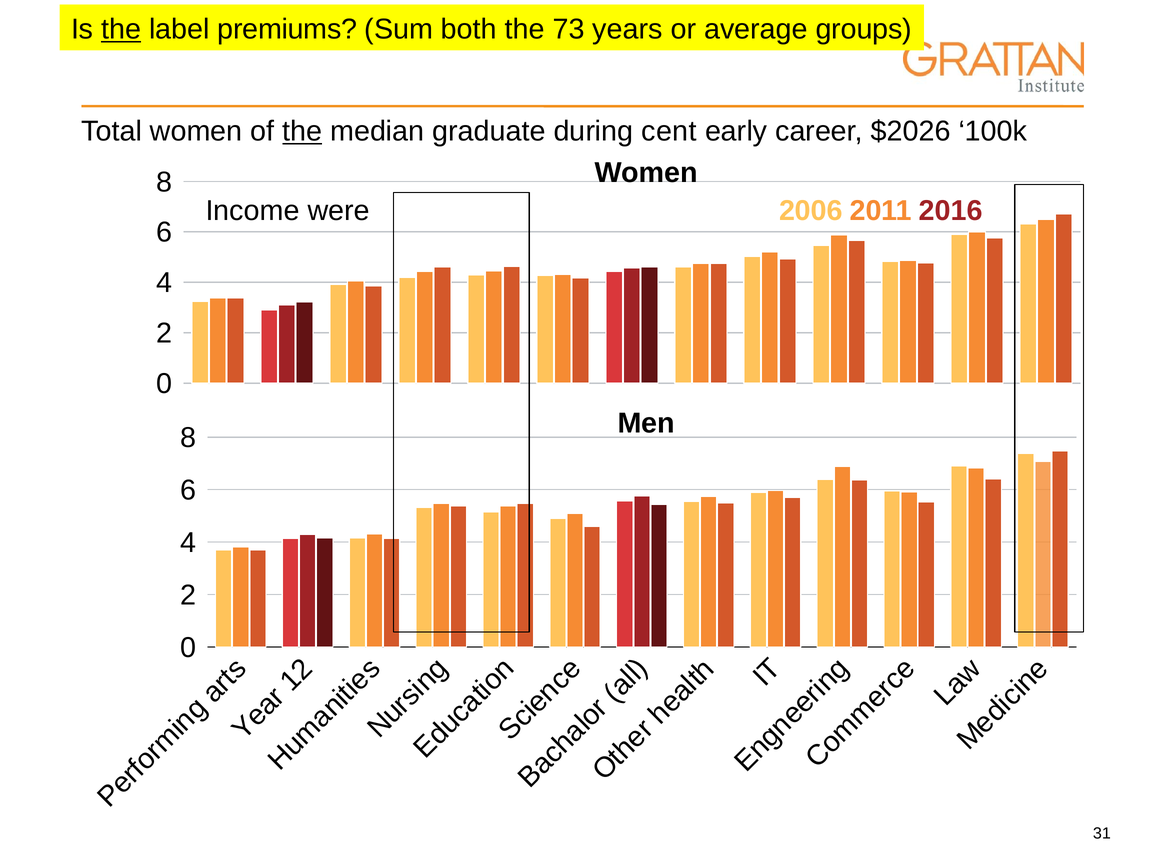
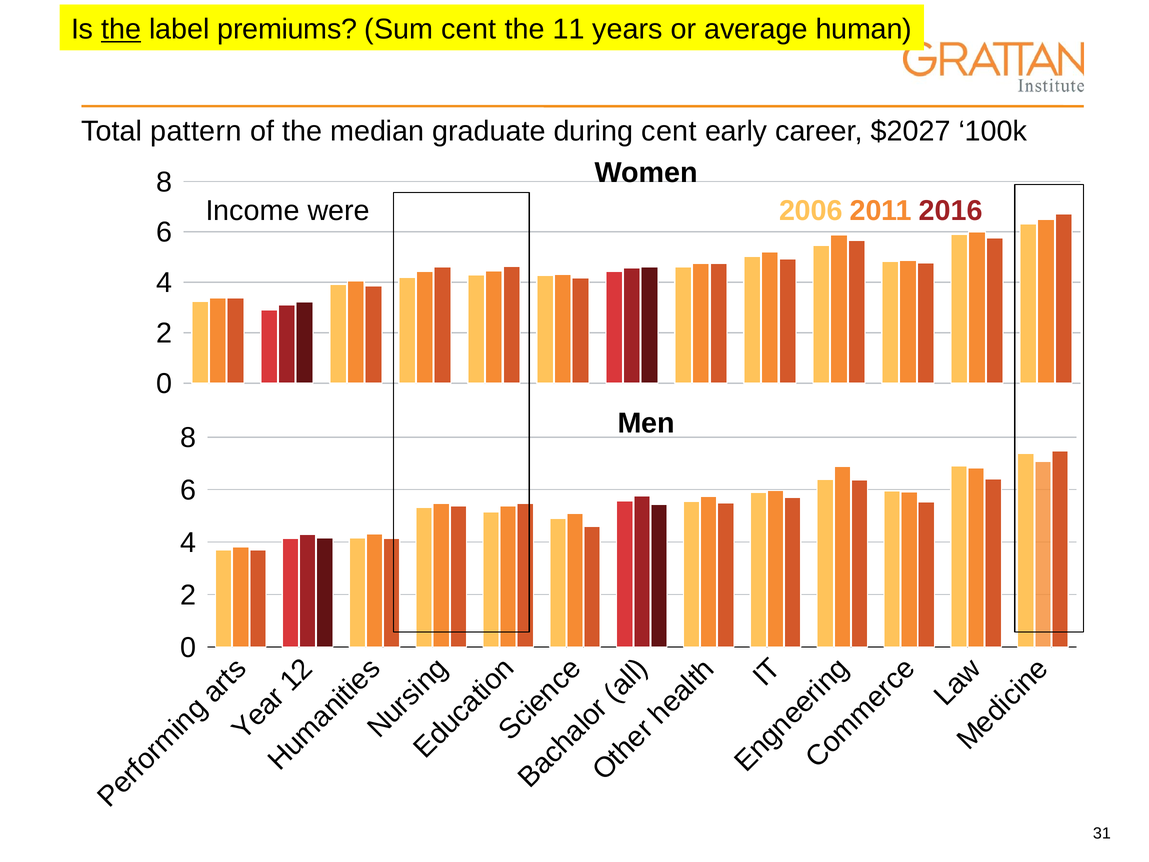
Sum both: both -> cent (469, 29)
73: 73 -> 11 (569, 29)
groups: groups -> human (864, 29)
Total women: women -> pattern (196, 131)
the underline: present -> none (302, 131)
$2026: $2026 -> $2027 (911, 131)
